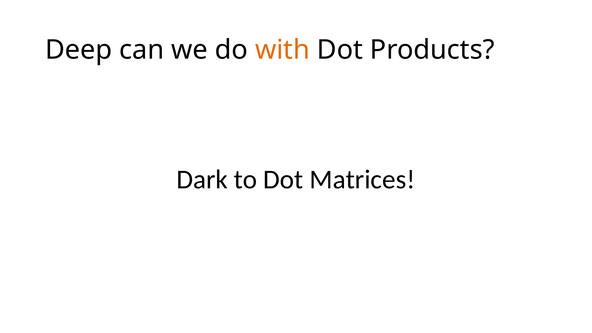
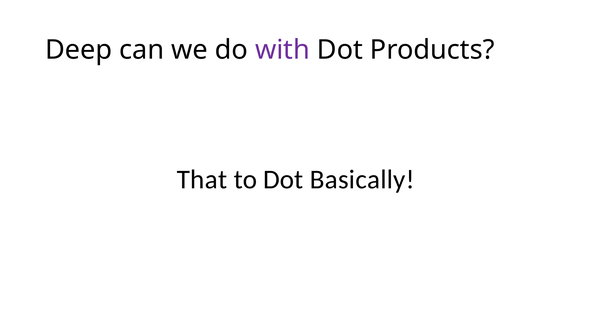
with colour: orange -> purple (282, 50)
Dark: Dark -> That (202, 180)
Matrices: Matrices -> Basically (362, 180)
